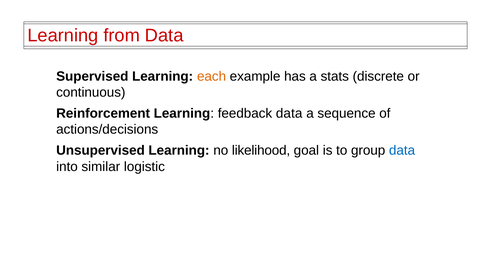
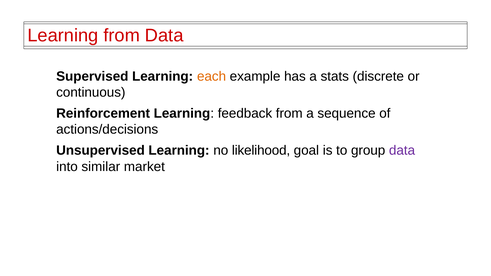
feedback data: data -> from (289, 113)
data colour: blue -> purple (402, 150)
logistic: logistic -> market (144, 166)
